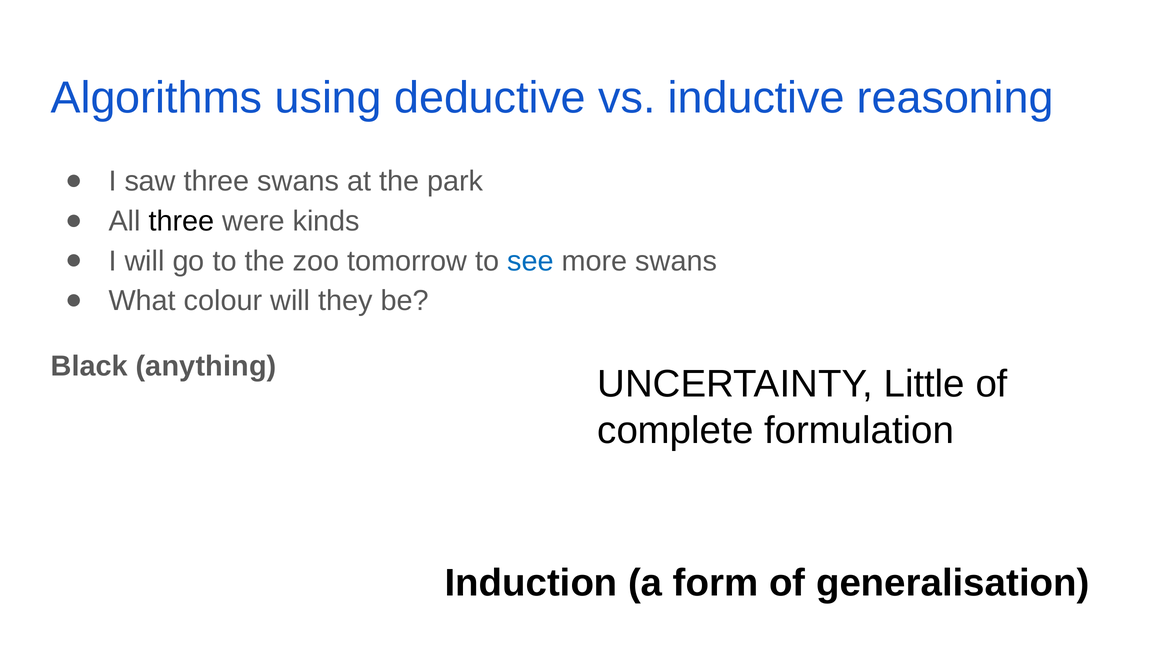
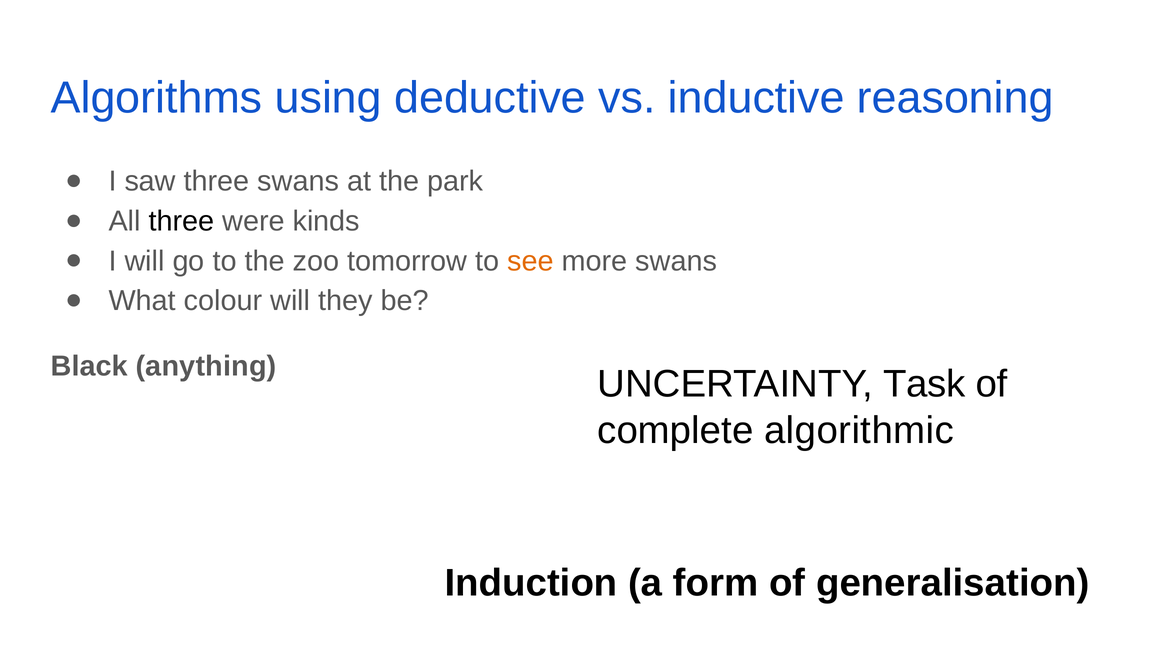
see colour: blue -> orange (530, 261)
Little: Little -> Task (924, 384)
formulation: formulation -> algorithmic (859, 430)
